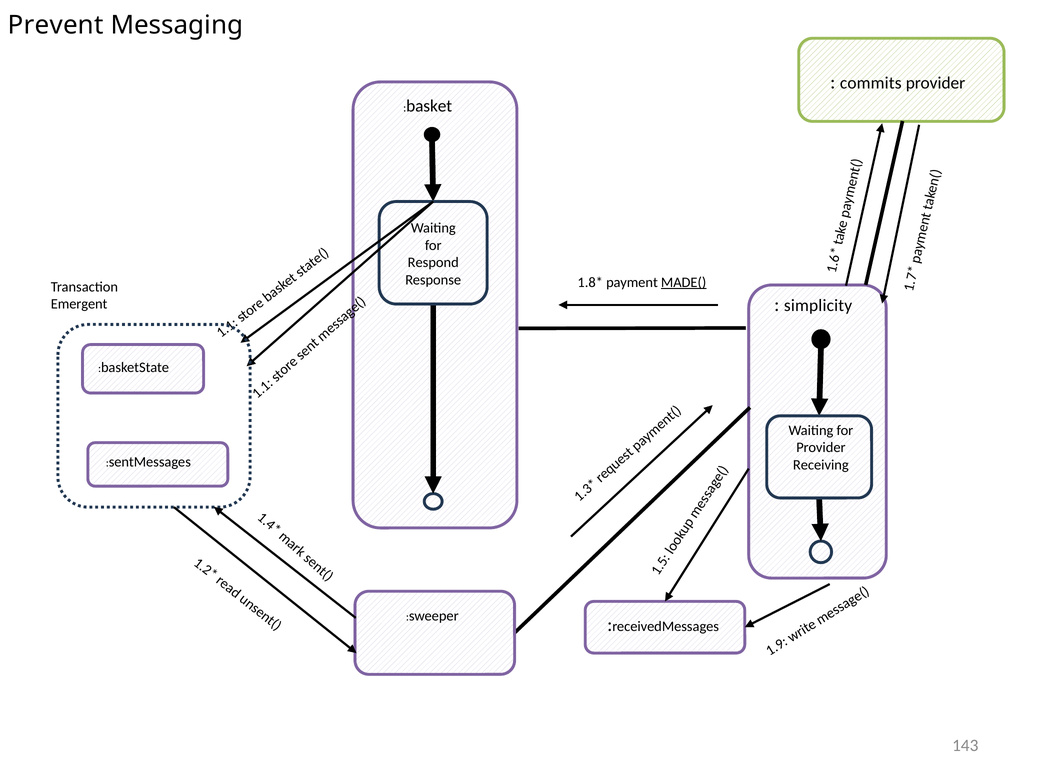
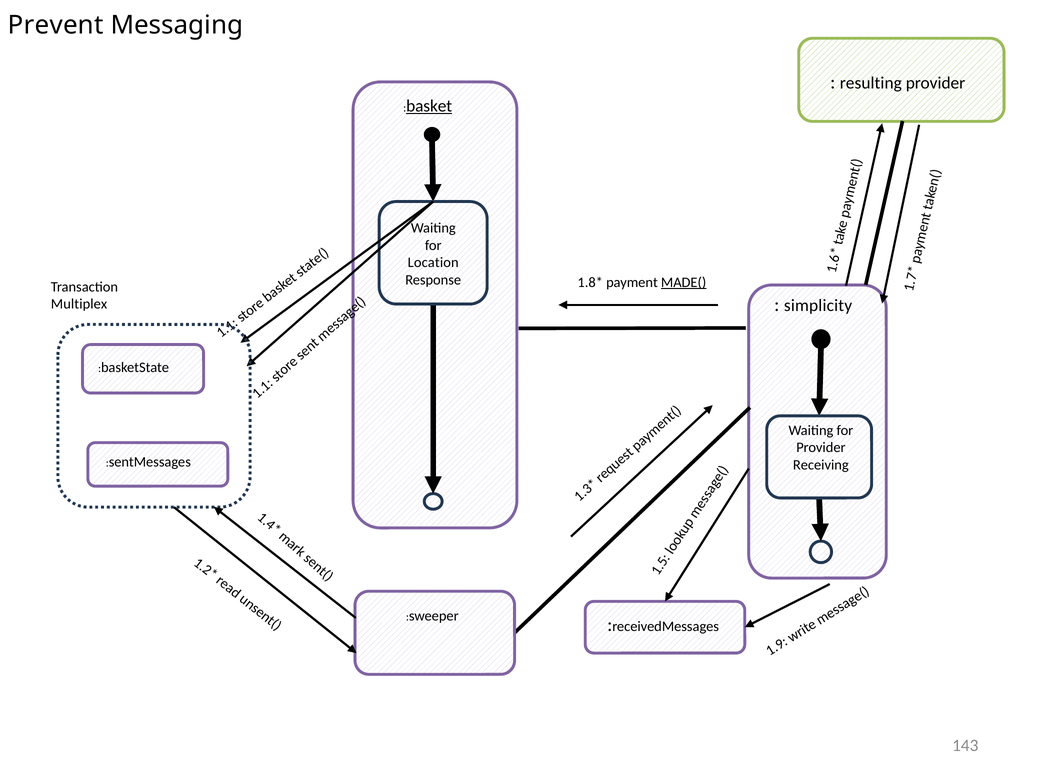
commits: commits -> resulting (871, 83)
basket underline: none -> present (429, 106)
Respond: Respond -> Location (433, 263)
Emergent: Emergent -> Multiplex (79, 304)
